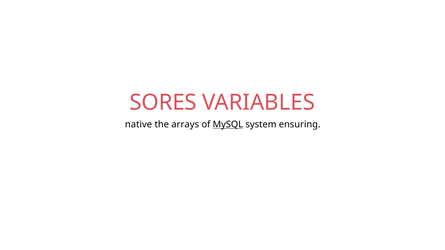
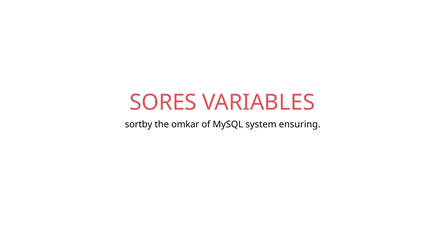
native: native -> sortby (139, 125)
arrays: arrays -> omkar (185, 125)
MySQL underline: present -> none (228, 125)
